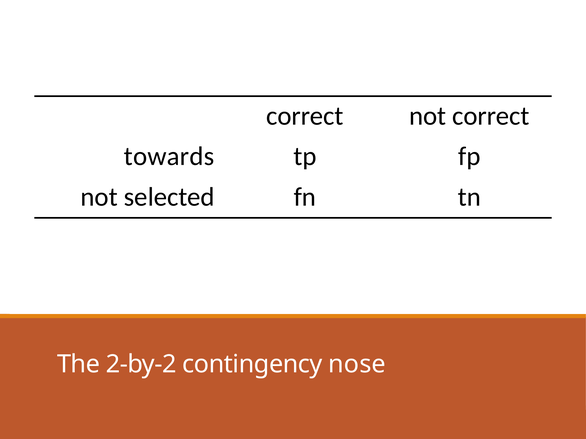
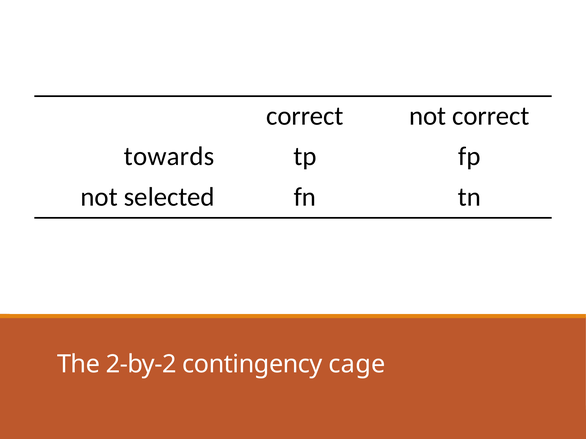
nose: nose -> cage (357, 364)
